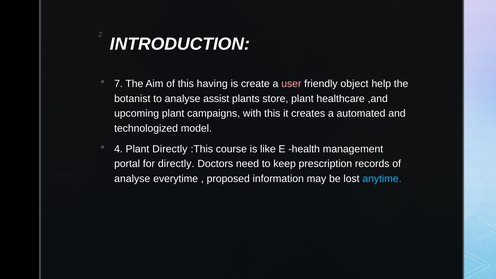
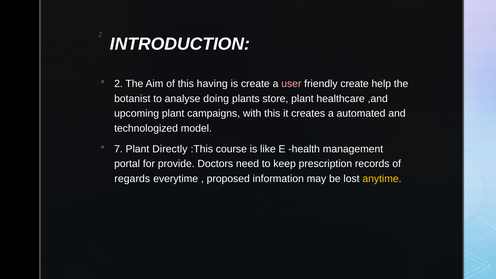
7: 7 -> 2 (118, 84)
friendly object: object -> create (355, 84)
assist: assist -> doing (216, 99)
4: 4 -> 7 (118, 149)
for directly: directly -> provide (176, 164)
analyse: analyse -> regards (132, 179)
anytime colour: light blue -> yellow (382, 179)
